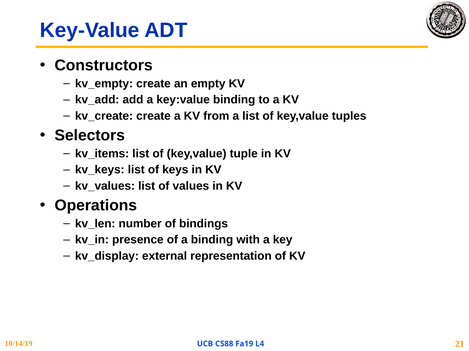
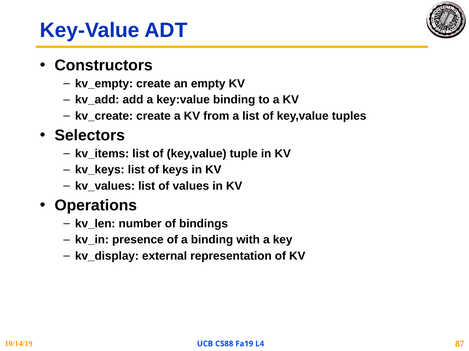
21: 21 -> 87 (460, 345)
